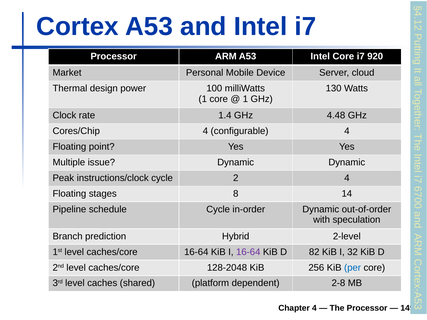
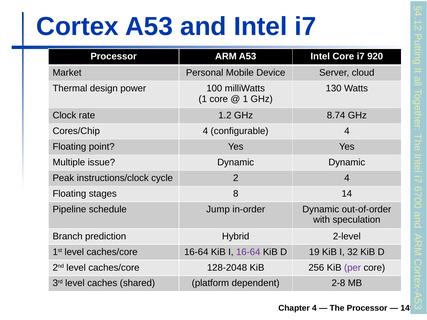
1.4: 1.4 -> 1.2 (225, 116)
4.48: 4.48 -> 8.74 (336, 116)
schedule Cycle: Cycle -> Jump (218, 209)
82: 82 -> 19 (314, 252)
per colour: blue -> purple (353, 268)
